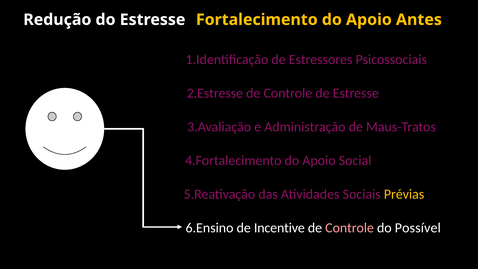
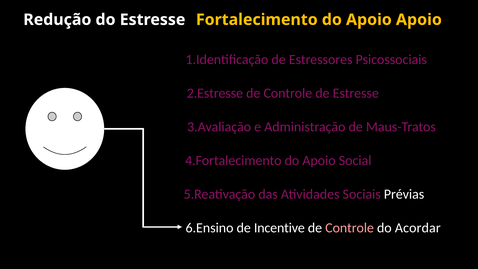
Apoio Antes: Antes -> Apoio (419, 20)
Prévias colour: yellow -> white (404, 194)
Possível: Possível -> Acordar (418, 228)
